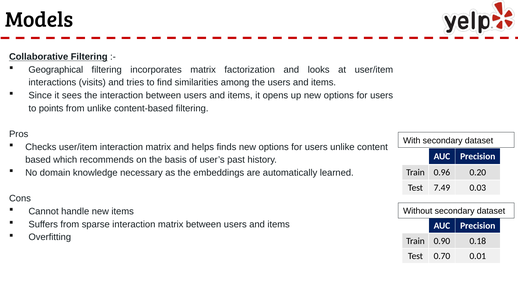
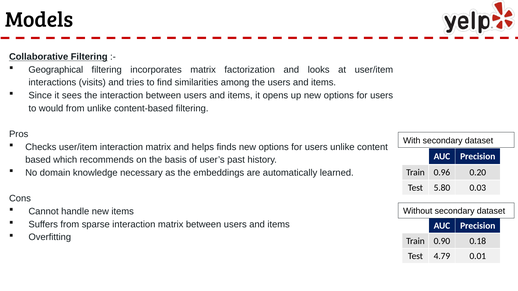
points: points -> would (51, 108)
7.49: 7.49 -> 5.80 (442, 188)
0.70: 0.70 -> 4.79 (442, 257)
